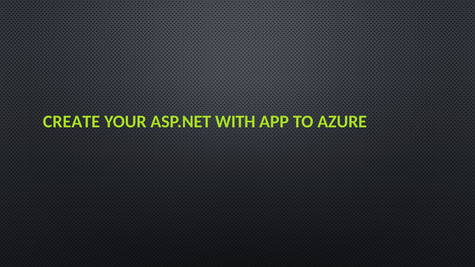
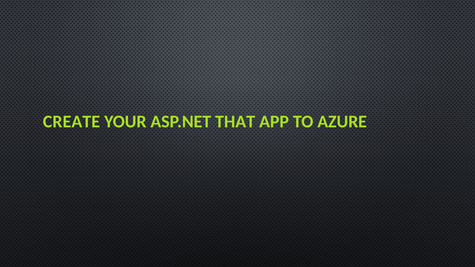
WITH: WITH -> THAT (235, 122)
